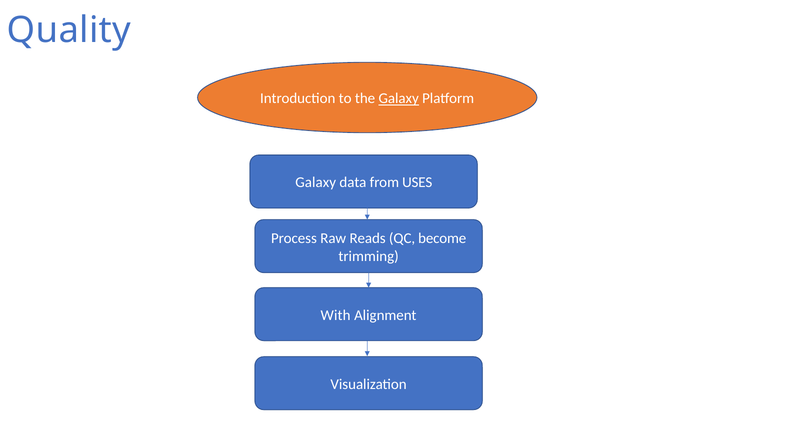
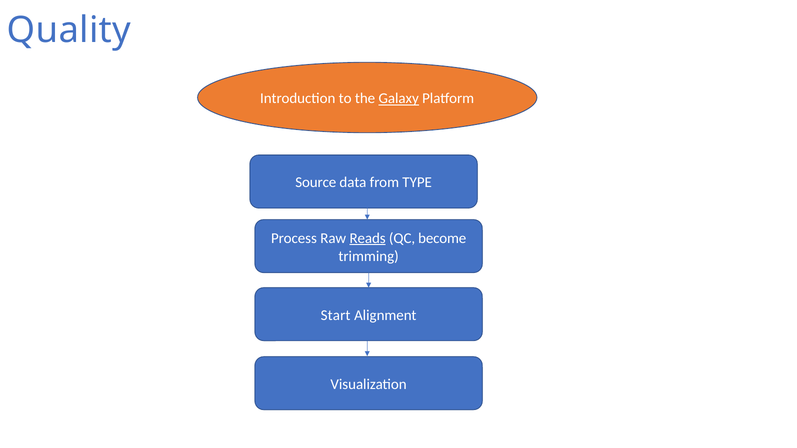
Galaxy: Galaxy -> Source (316, 183)
USES: USES -> TYPE (417, 183)
Reads underline: none -> present (368, 238)
With: With -> Start (336, 315)
